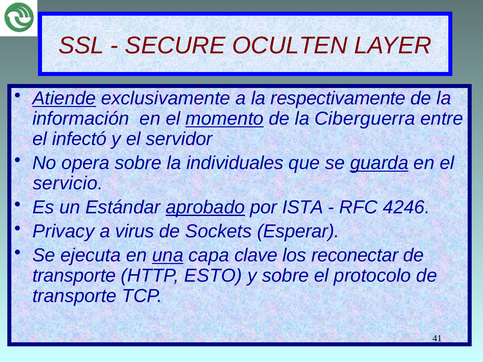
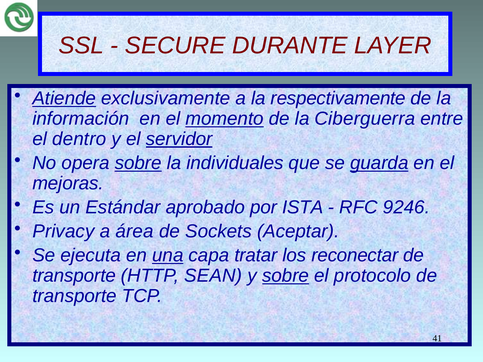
OCULTEN: OCULTEN -> DURANTE (290, 46)
infectó: infectó -> dentro (79, 139)
servidor underline: none -> present (179, 139)
sobre underline: none -> present (138, 163)
servicio: servicio -> mejoras (68, 183)
aprobado underline: present -> none (205, 207)
4246: 4246 -> 9246 (406, 207)
virus: virus -> área (135, 232)
Esperar: Esperar -> Aceptar (298, 232)
clave: clave -> tratar (256, 256)
ESTO: ESTO -> SEAN (213, 276)
sobre underline: none -> present (286, 276)
